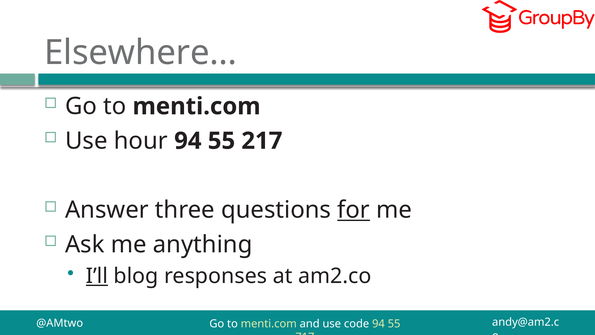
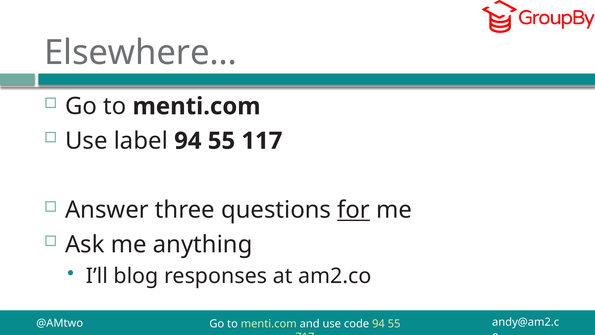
hour: hour -> label (141, 141)
217: 217 -> 117 (262, 141)
I’ll underline: present -> none (97, 276)
